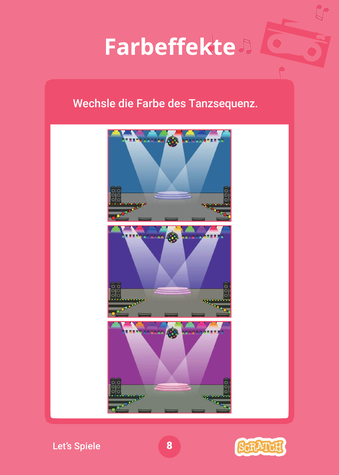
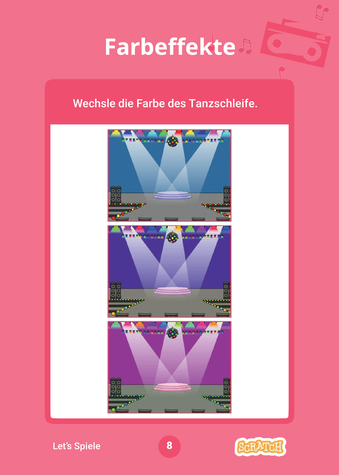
Tanzsequenz: Tanzsequenz -> Tanzschleife (223, 104)
